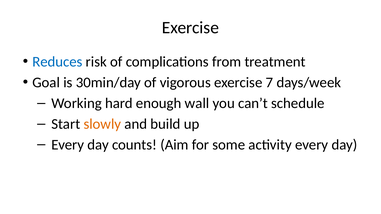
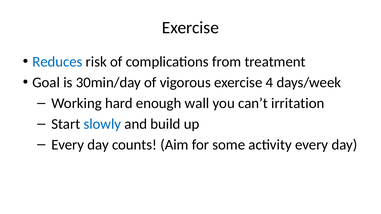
7: 7 -> 4 (269, 83)
schedule: schedule -> irritation (298, 103)
slowly colour: orange -> blue (102, 124)
